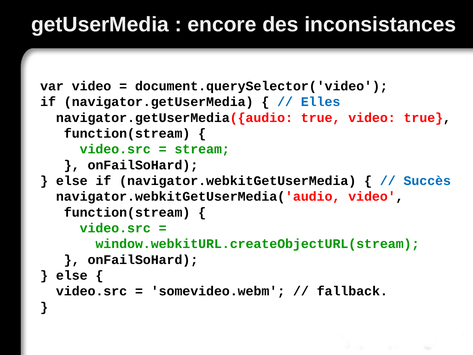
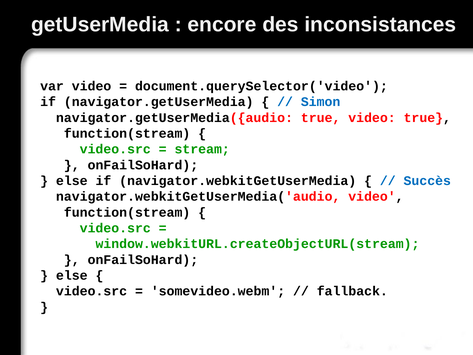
Elles: Elles -> Simon (321, 102)
